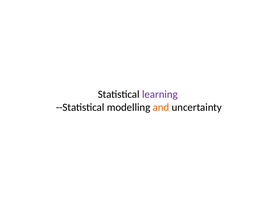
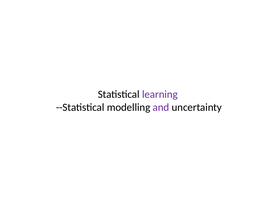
and colour: orange -> purple (161, 107)
